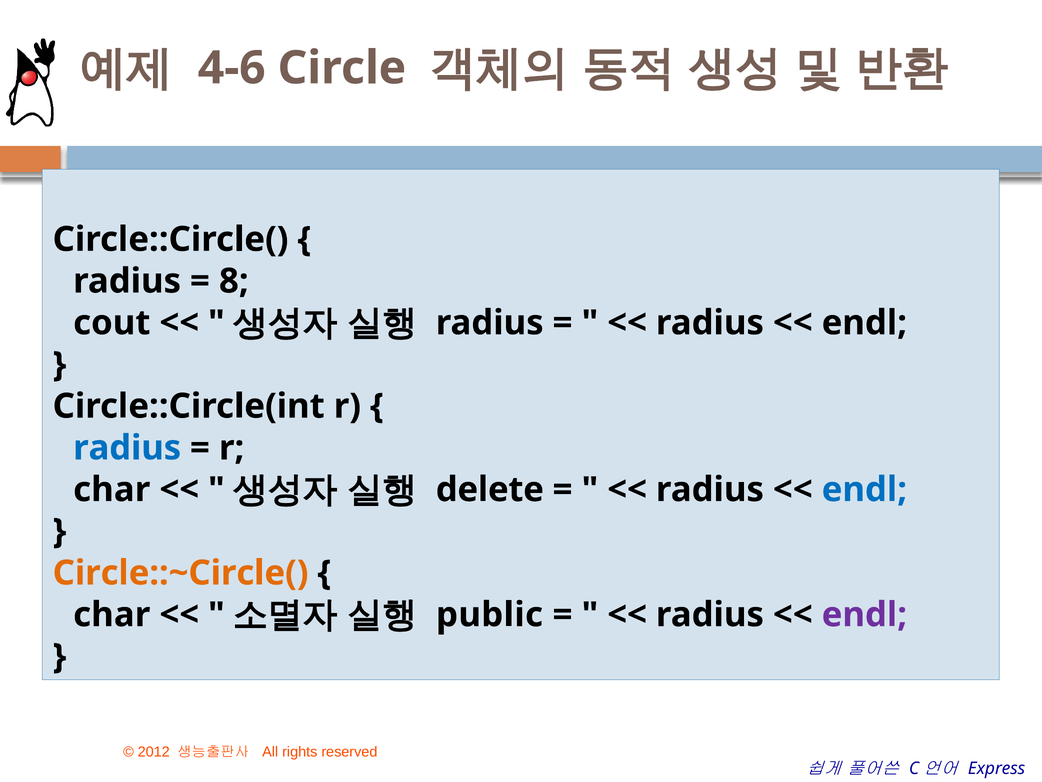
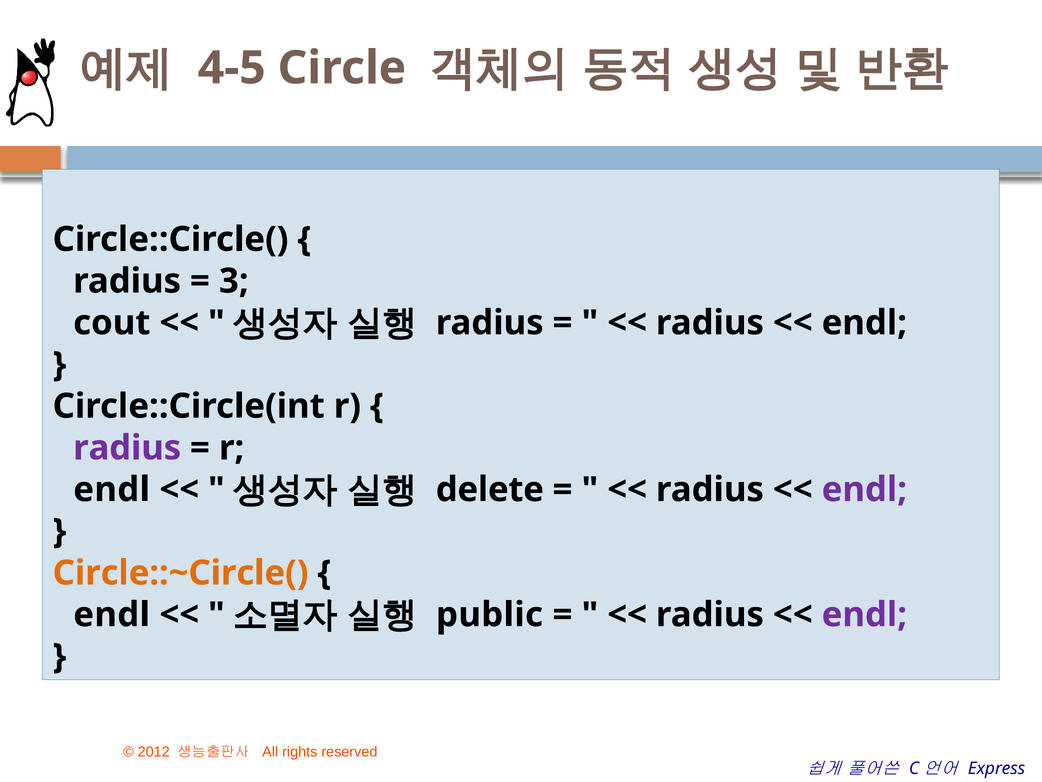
4-6: 4-6 -> 4-5 (232, 68)
8: 8 -> 3 (234, 281)
radius colour: blue -> purple (127, 448)
char: char -> endl (112, 489)
endl colour: blue -> purple (864, 489)
char: char -> endl (112, 614)
